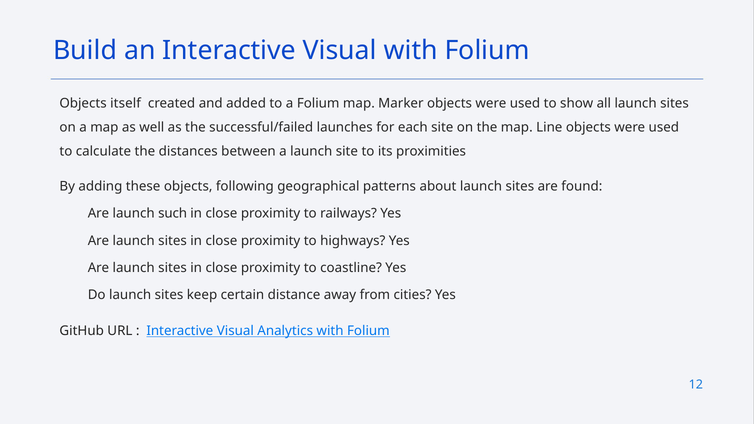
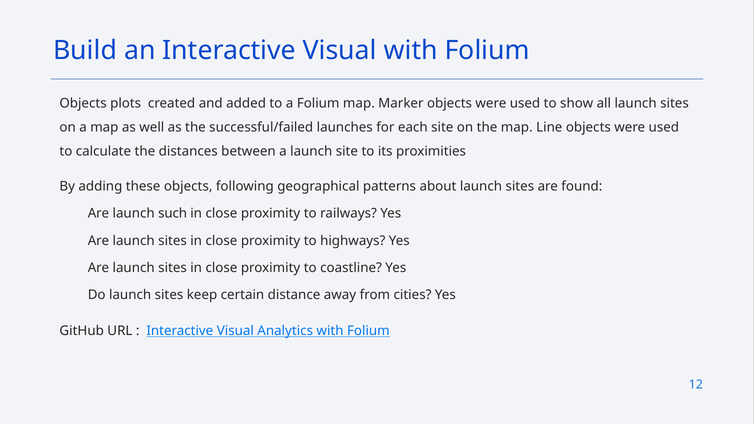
itself: itself -> plots (126, 103)
